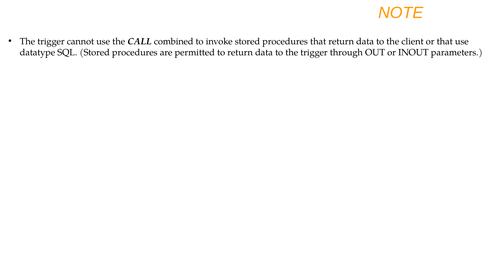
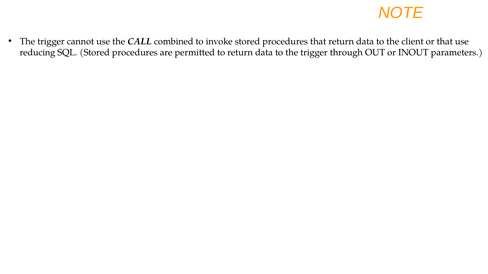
datatype: datatype -> reducing (37, 52)
